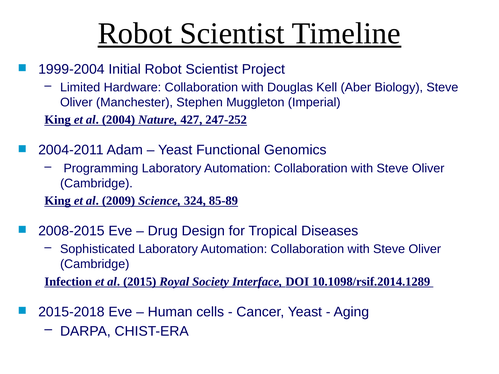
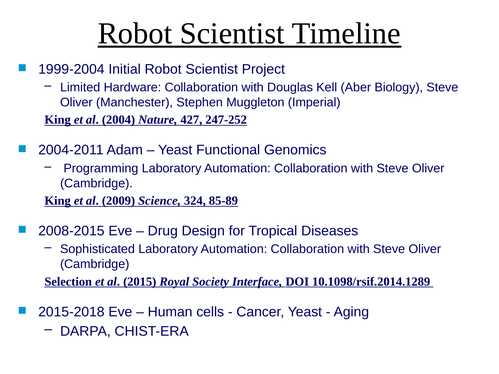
Infection: Infection -> Selection (68, 282)
